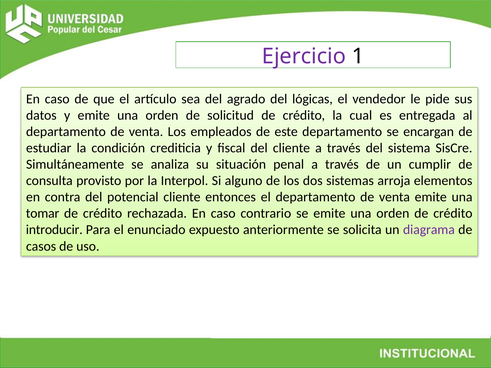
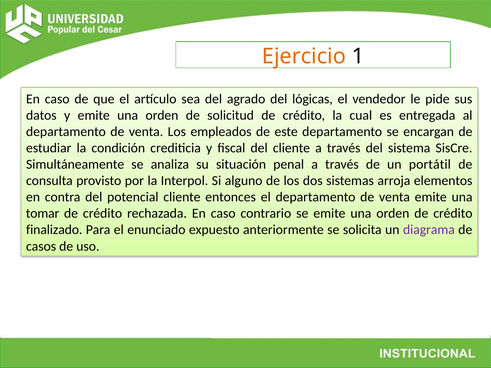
Ejercicio colour: purple -> orange (304, 56)
cumplir: cumplir -> portátil (430, 164)
introducir: introducir -> finalizado (54, 230)
